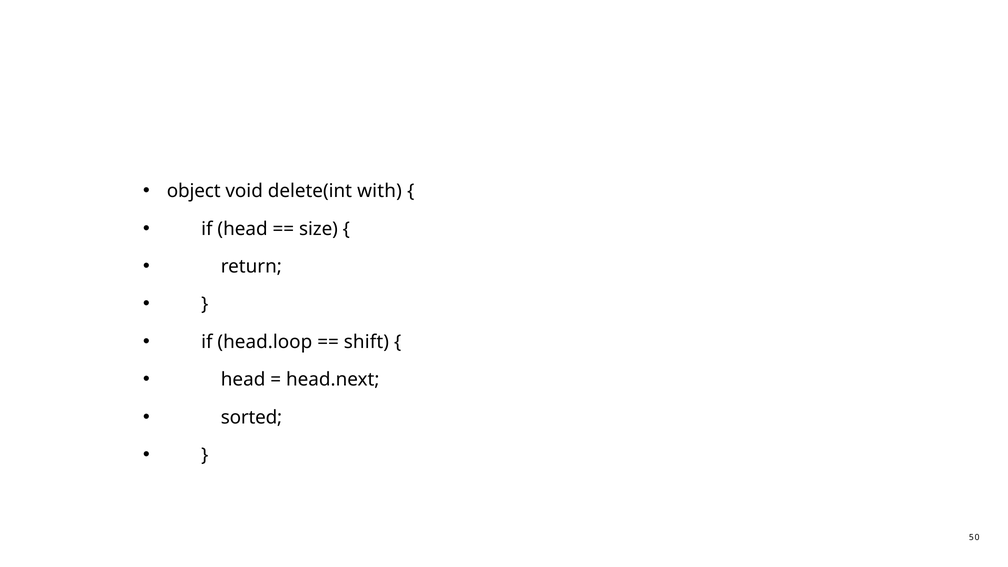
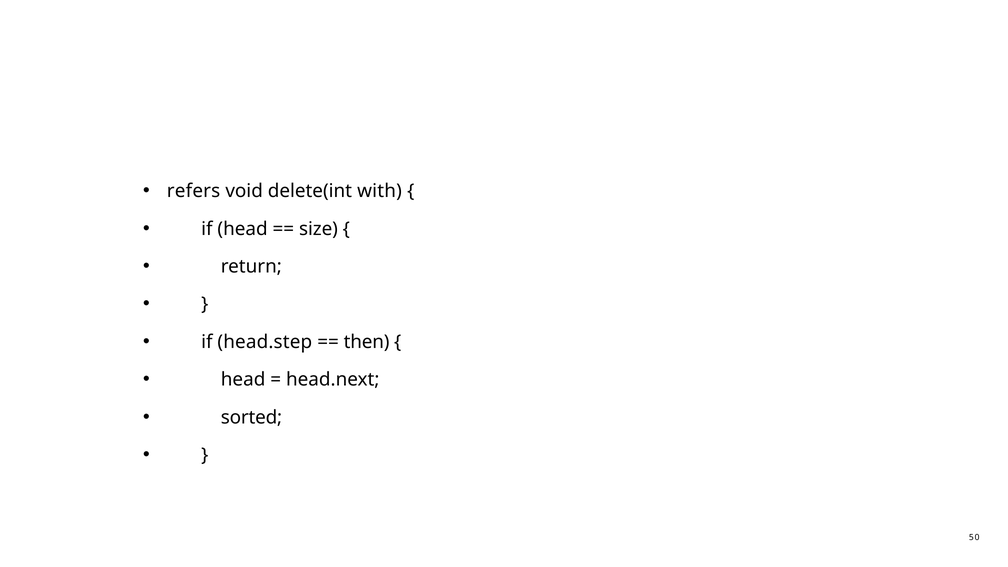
object: object -> refers (194, 191)
head.loop: head.loop -> head.step (265, 342)
shift: shift -> then (367, 342)
